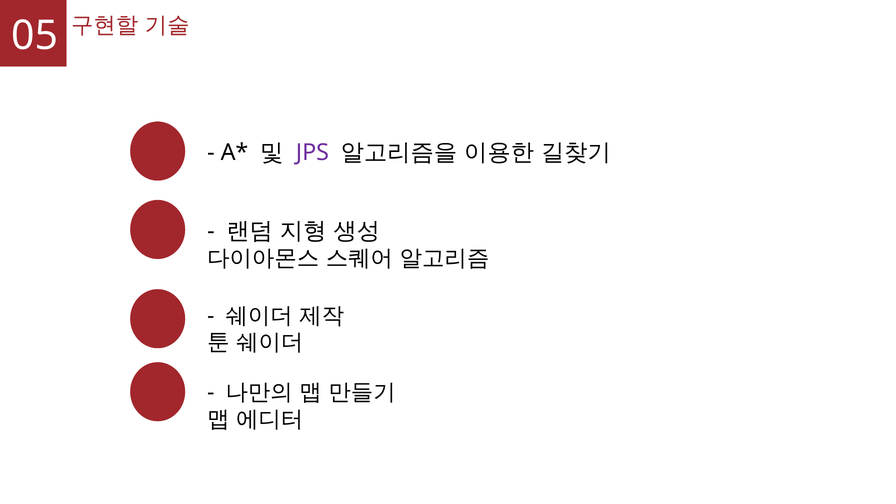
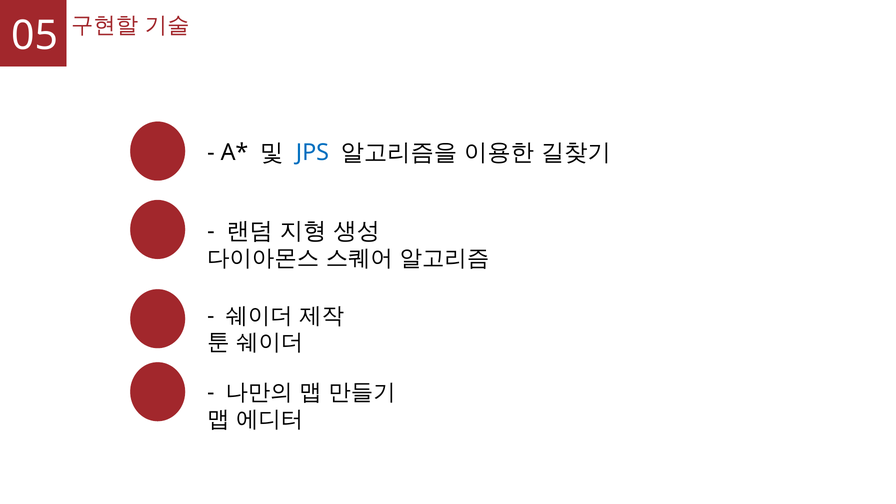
JPS colour: purple -> blue (312, 152)
